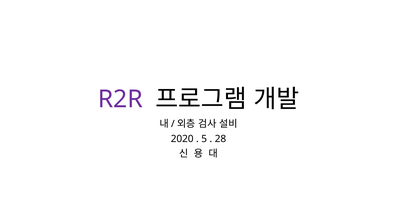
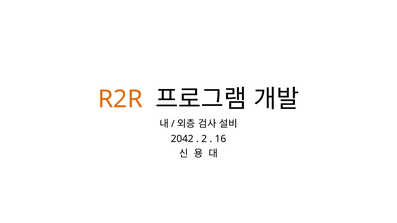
R2R colour: purple -> orange (120, 99)
2020: 2020 -> 2042 (182, 139)
5: 5 -> 2 (204, 139)
28: 28 -> 16 (220, 139)
